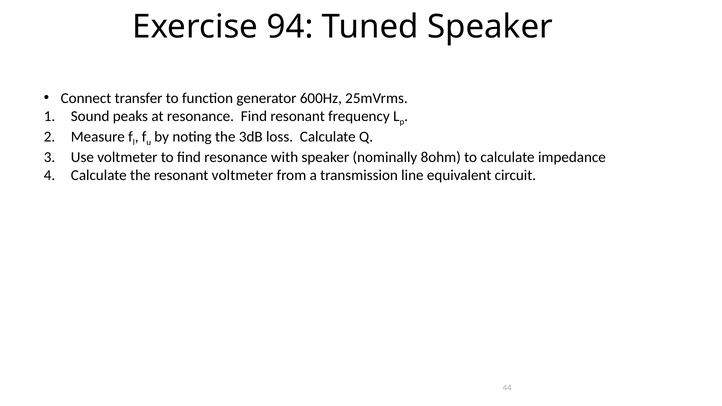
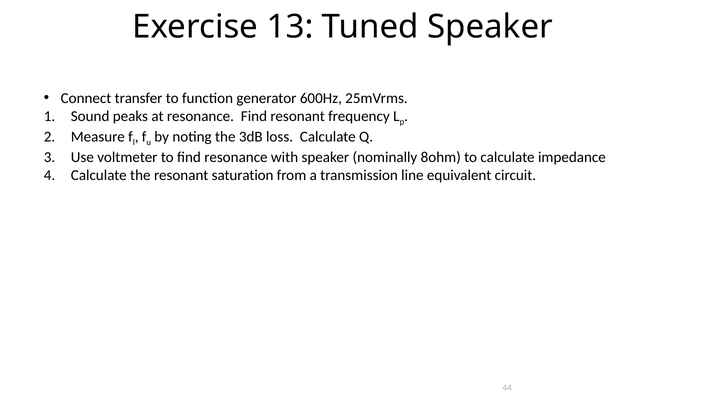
94: 94 -> 13 (290, 27)
resonant voltmeter: voltmeter -> saturation (243, 175)
